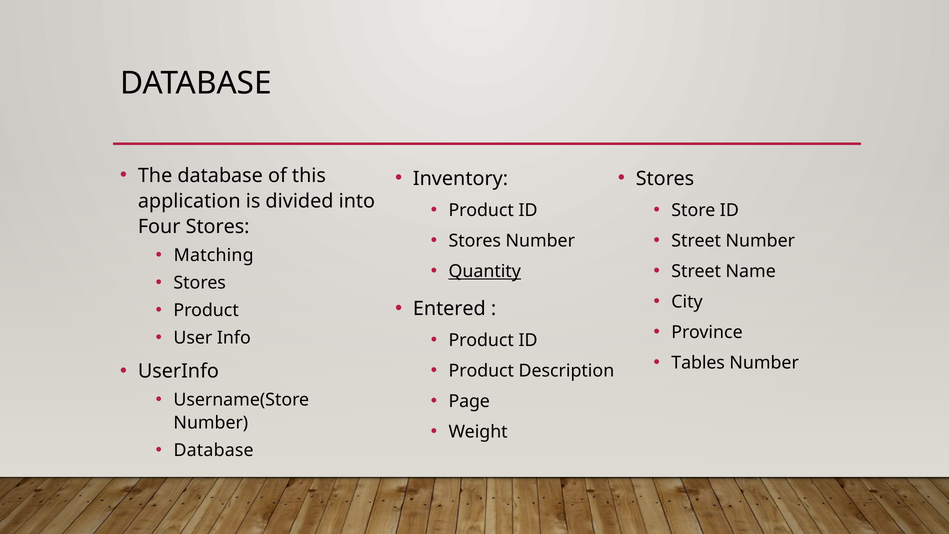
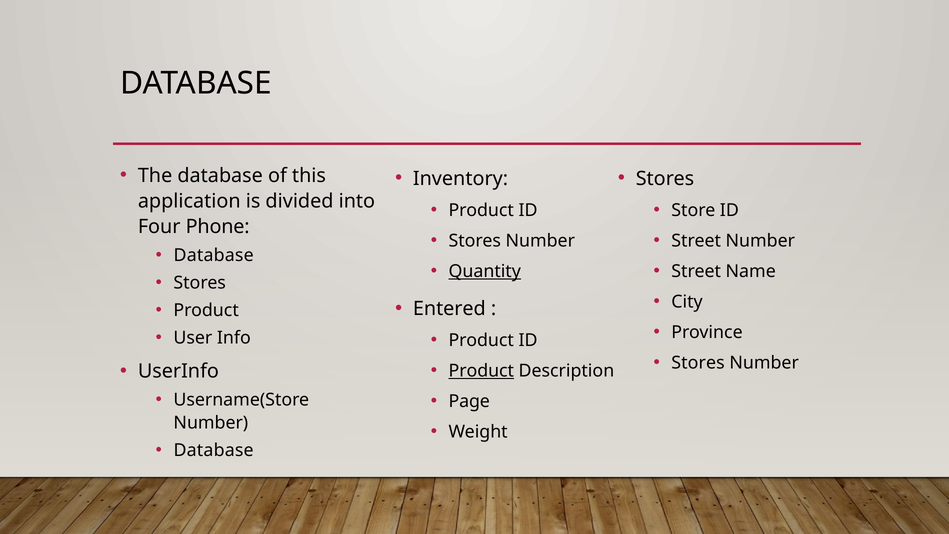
Four Stores: Stores -> Phone (218, 227)
Matching: Matching -> Database (214, 255)
Tables: Tables -> Stores (698, 363)
Product underline: none -> present (481, 371)
